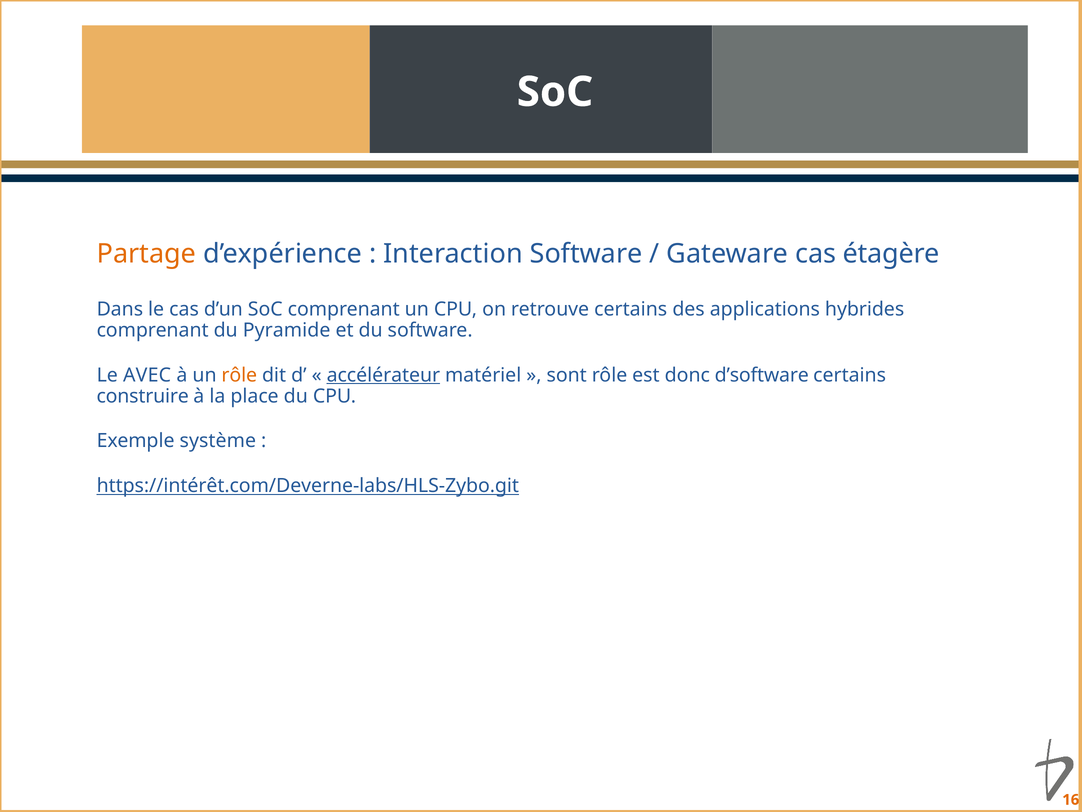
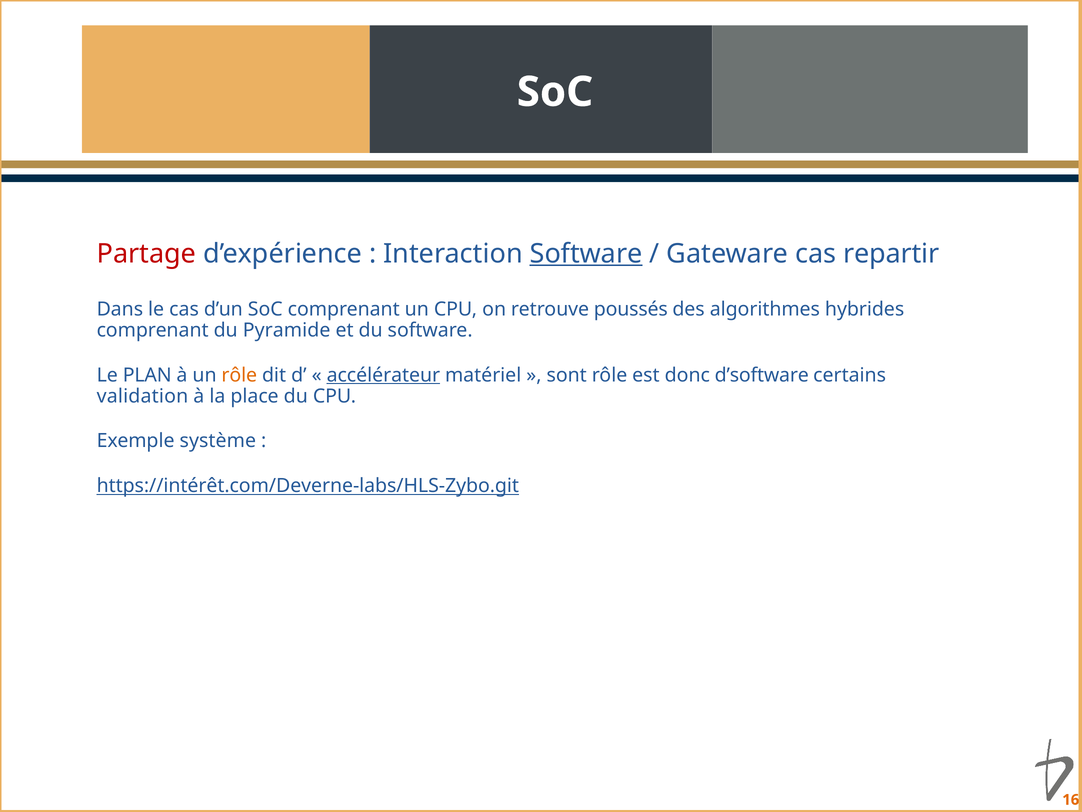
Partage colour: orange -> red (146, 253)
Software underline: none -> present (586, 253)
étagère: étagère -> repartir (891, 253)
retrouve certains: certains -> poussés (631, 309)
applications: applications -> algorithmes (765, 309)
AVEC: AVEC -> PLAN (147, 375)
construire: construire -> validation (142, 396)
